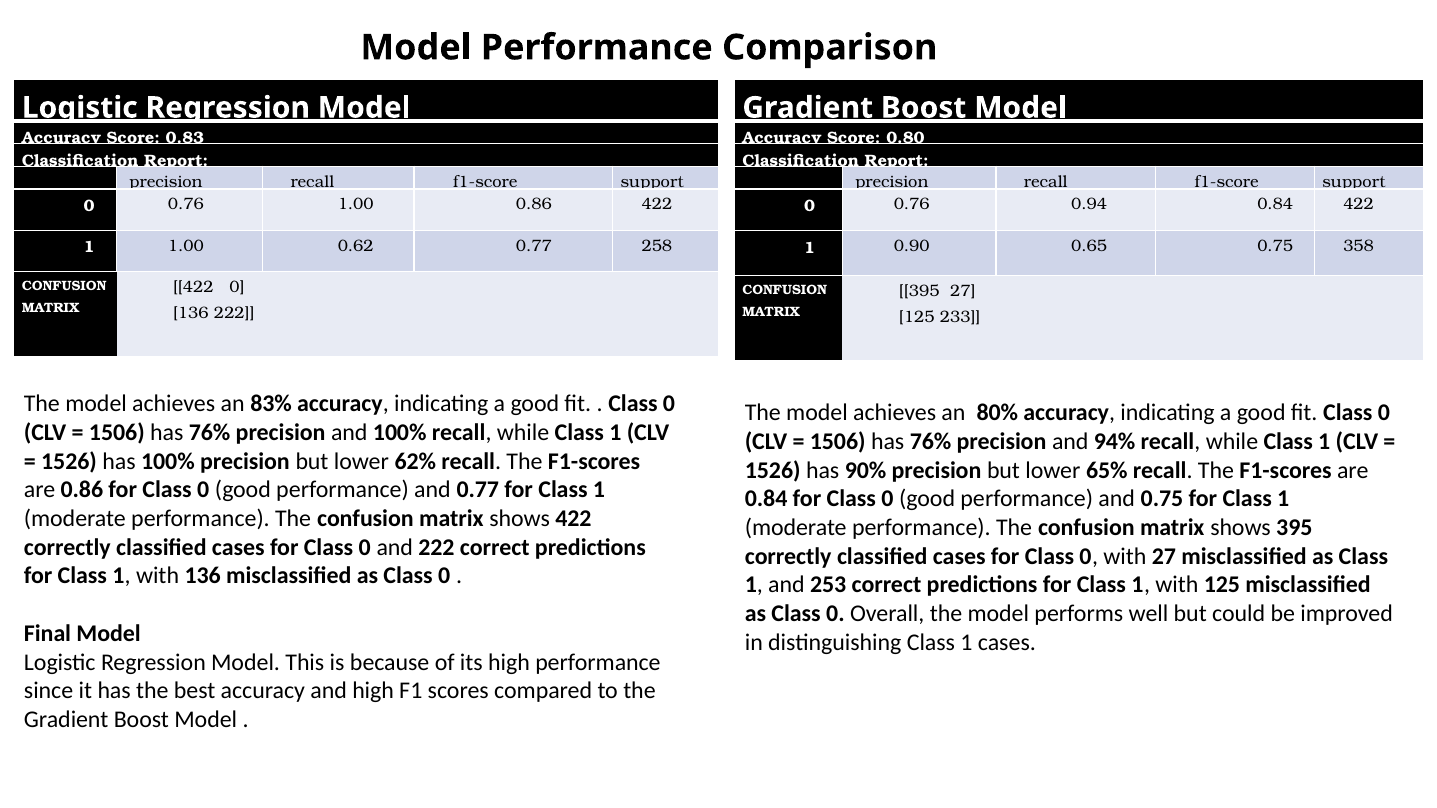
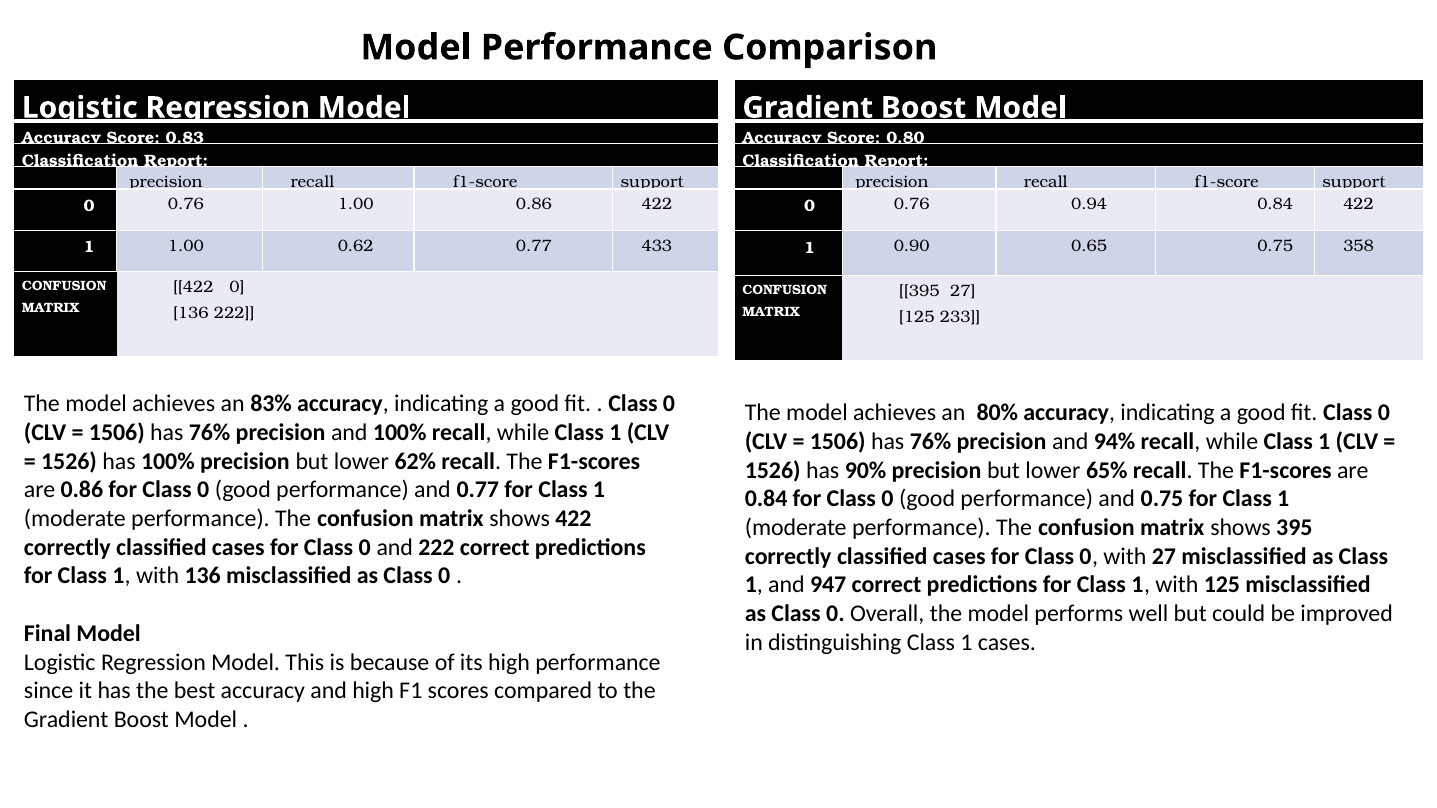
258: 258 -> 433 (657, 246)
253: 253 -> 947 (828, 585)
